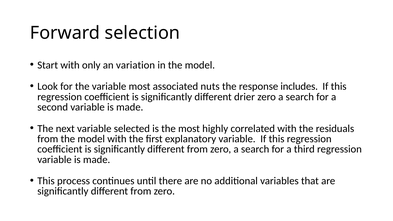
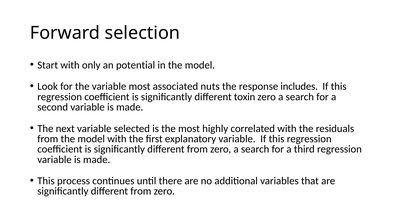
variation: variation -> potential (136, 65)
drier: drier -> toxin (245, 97)
